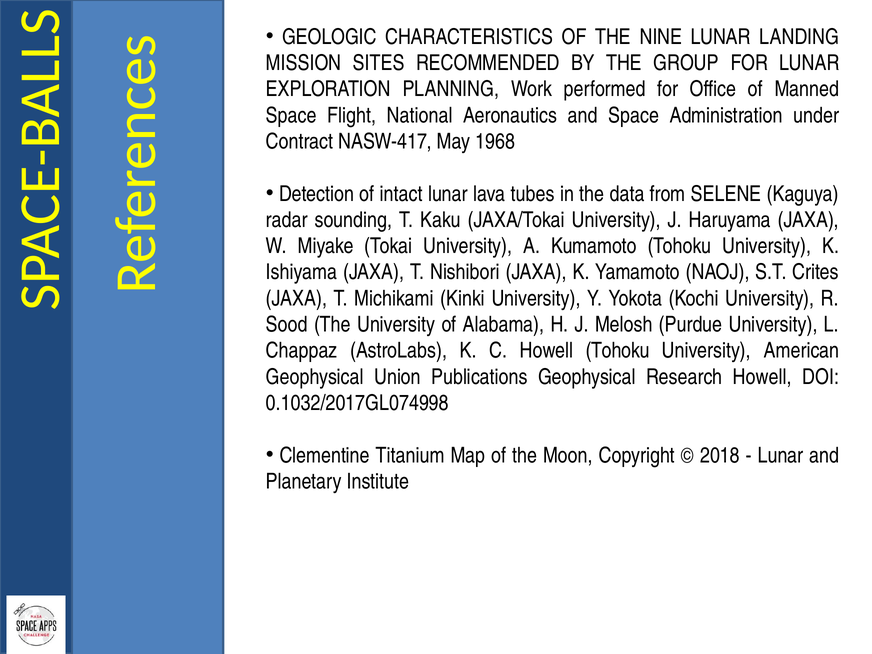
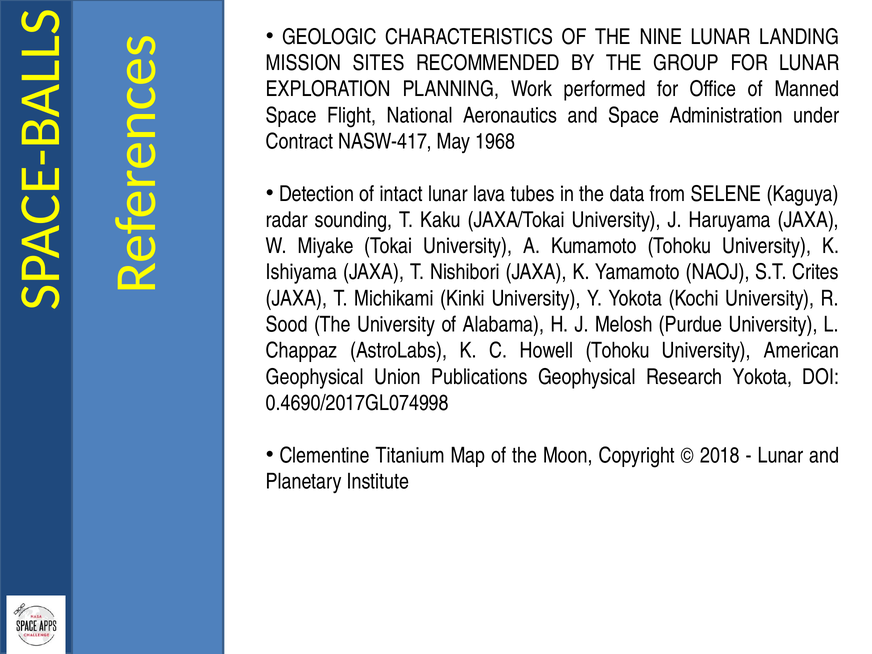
Research Howell: Howell -> Yokota (762, 377)
0.1032/2017GL074998: 0.1032/2017GL074998 -> 0.4690/2017GL074998 (357, 403)
